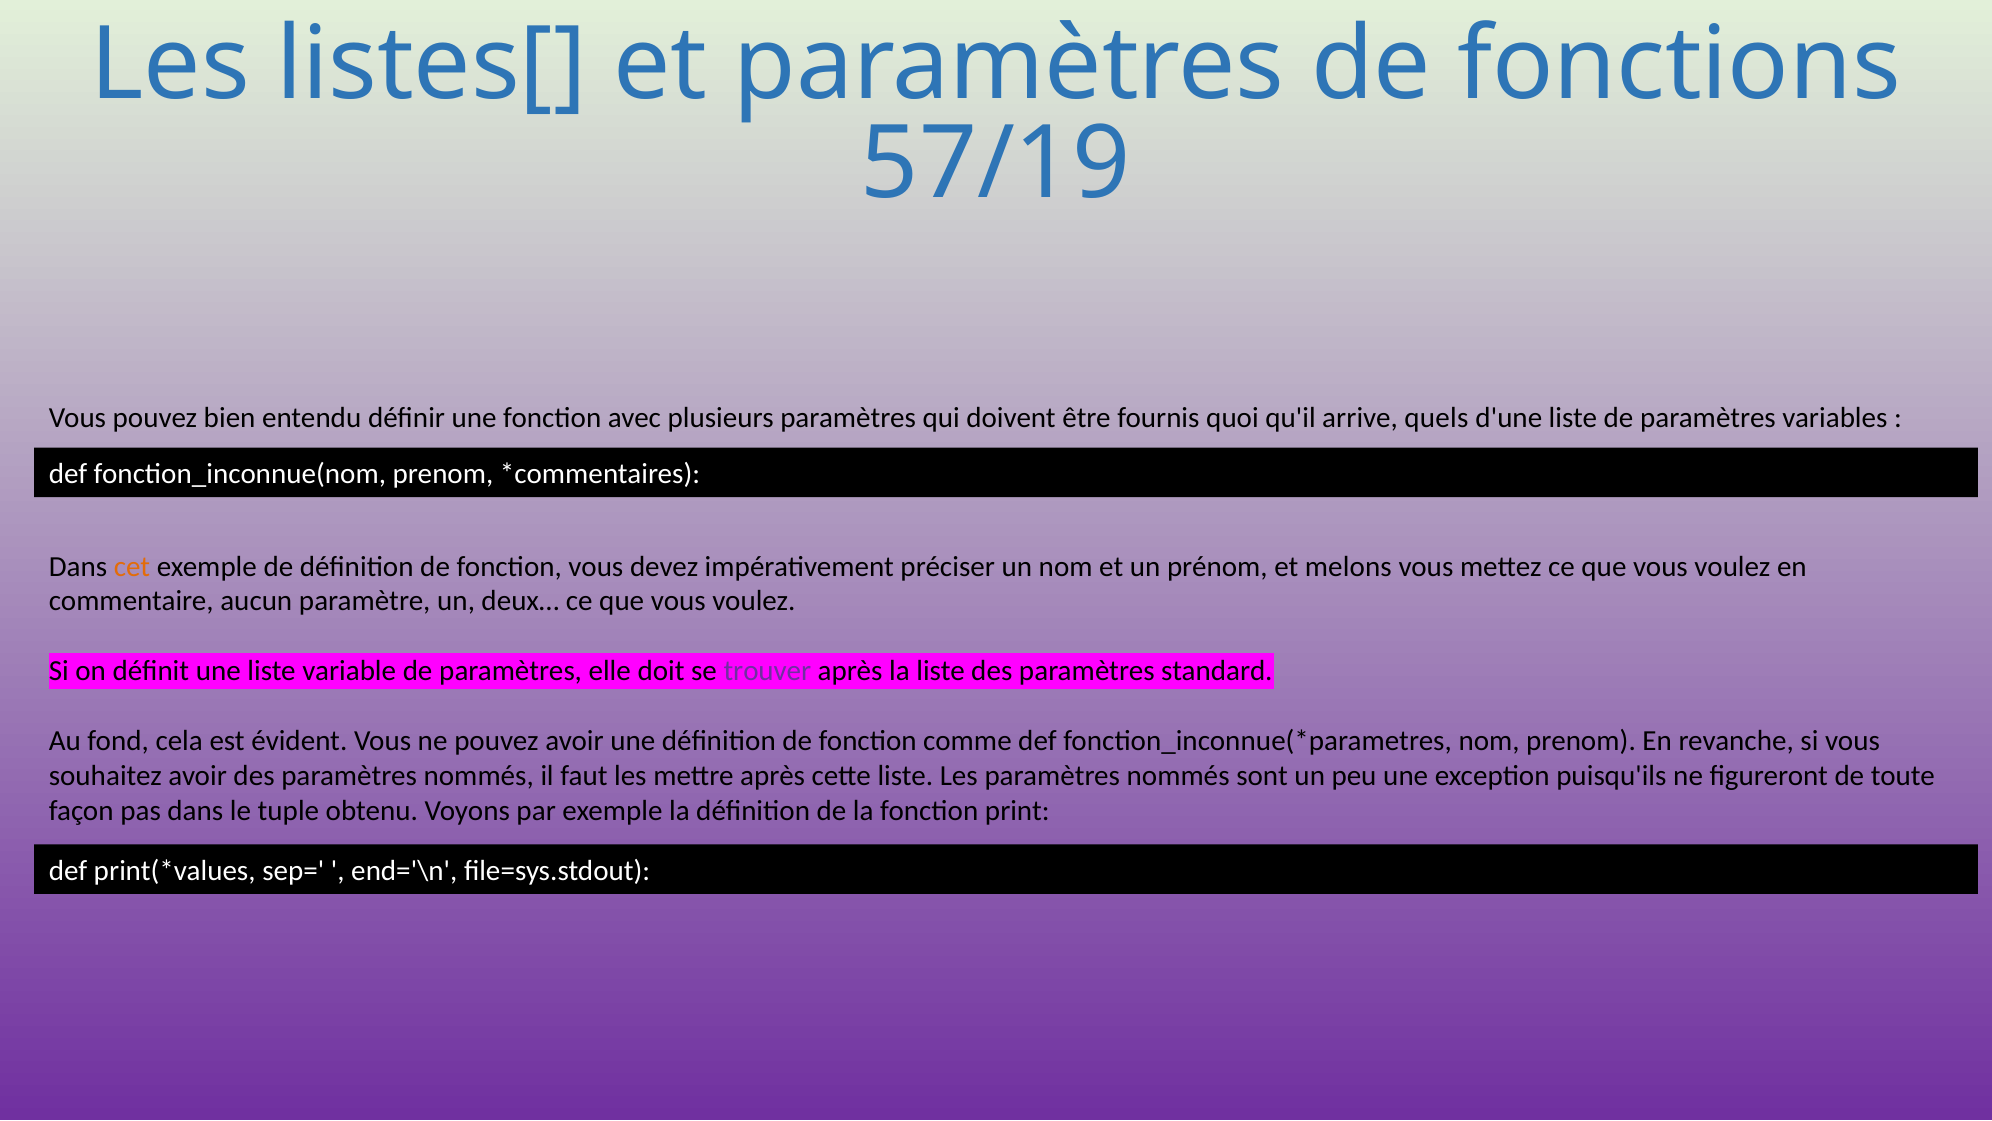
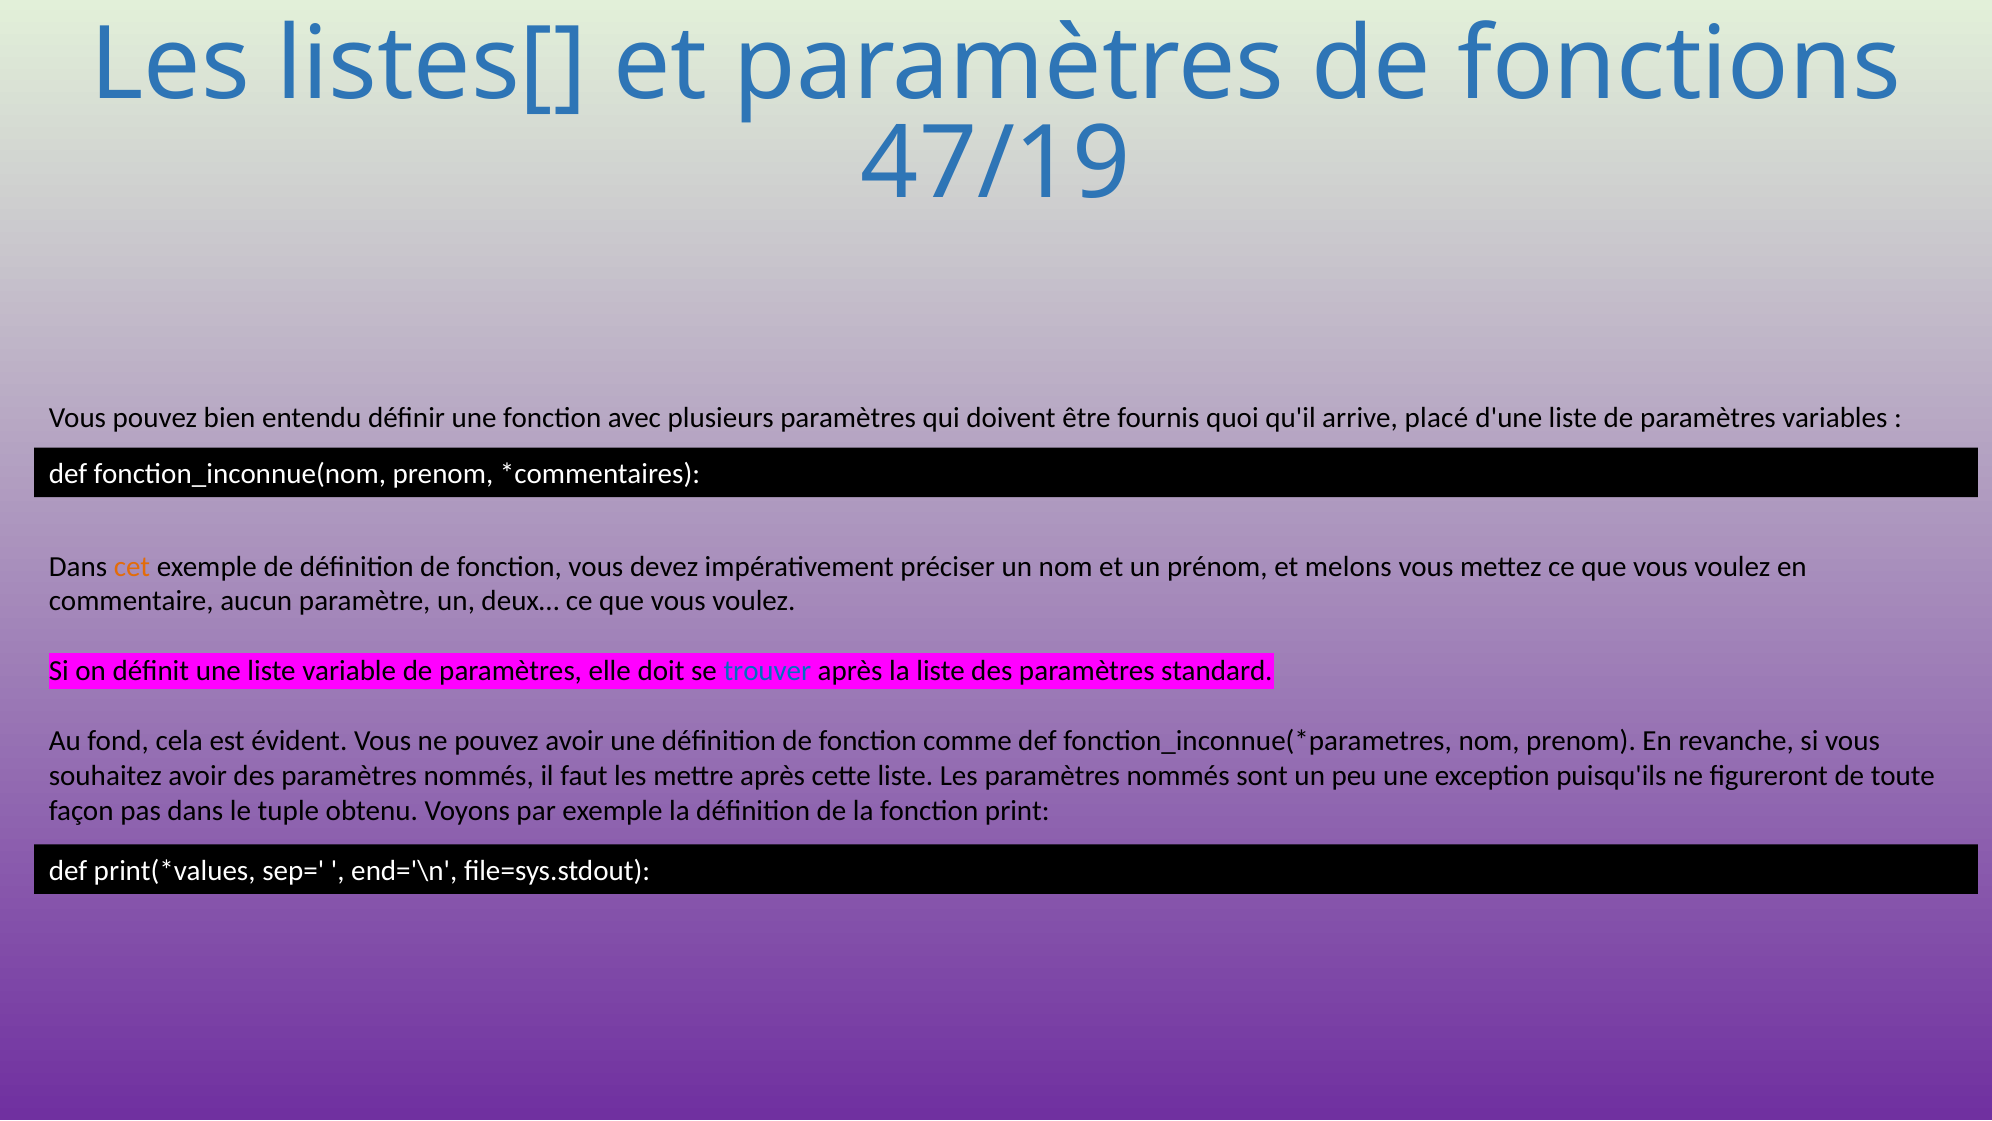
57/19: 57/19 -> 47/19 (996, 163)
quels: quels -> placé (1436, 418)
trouver colour: purple -> blue (767, 671)
